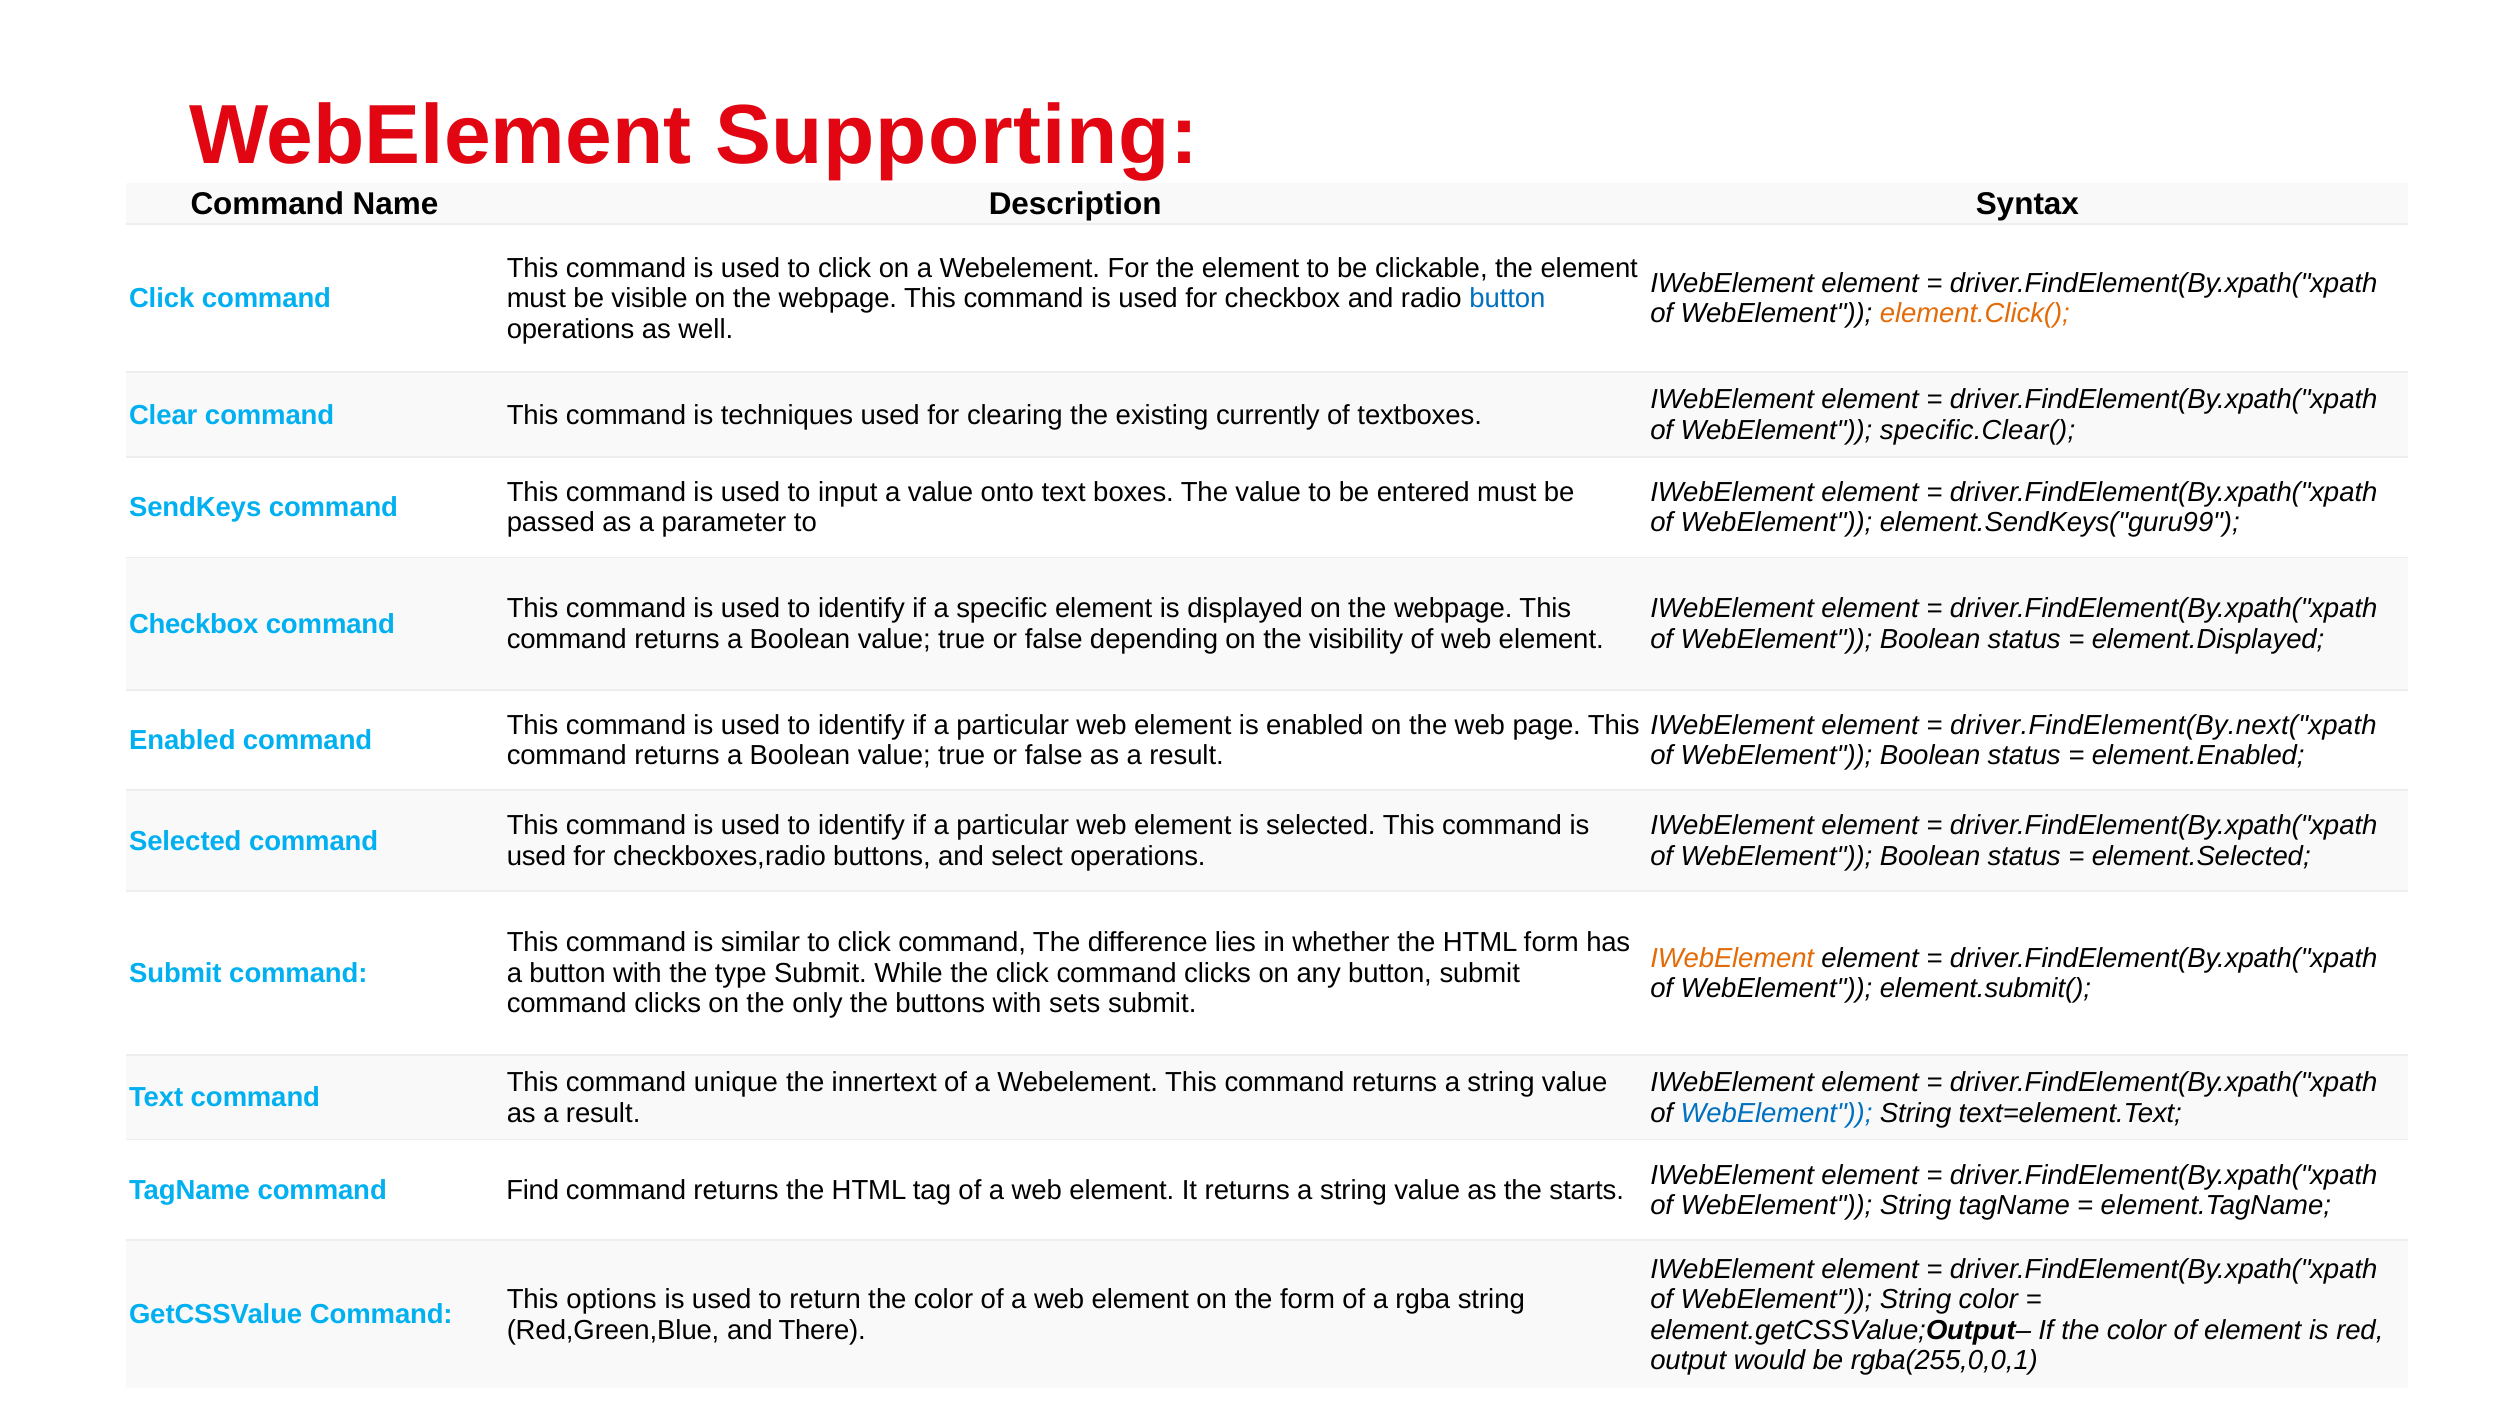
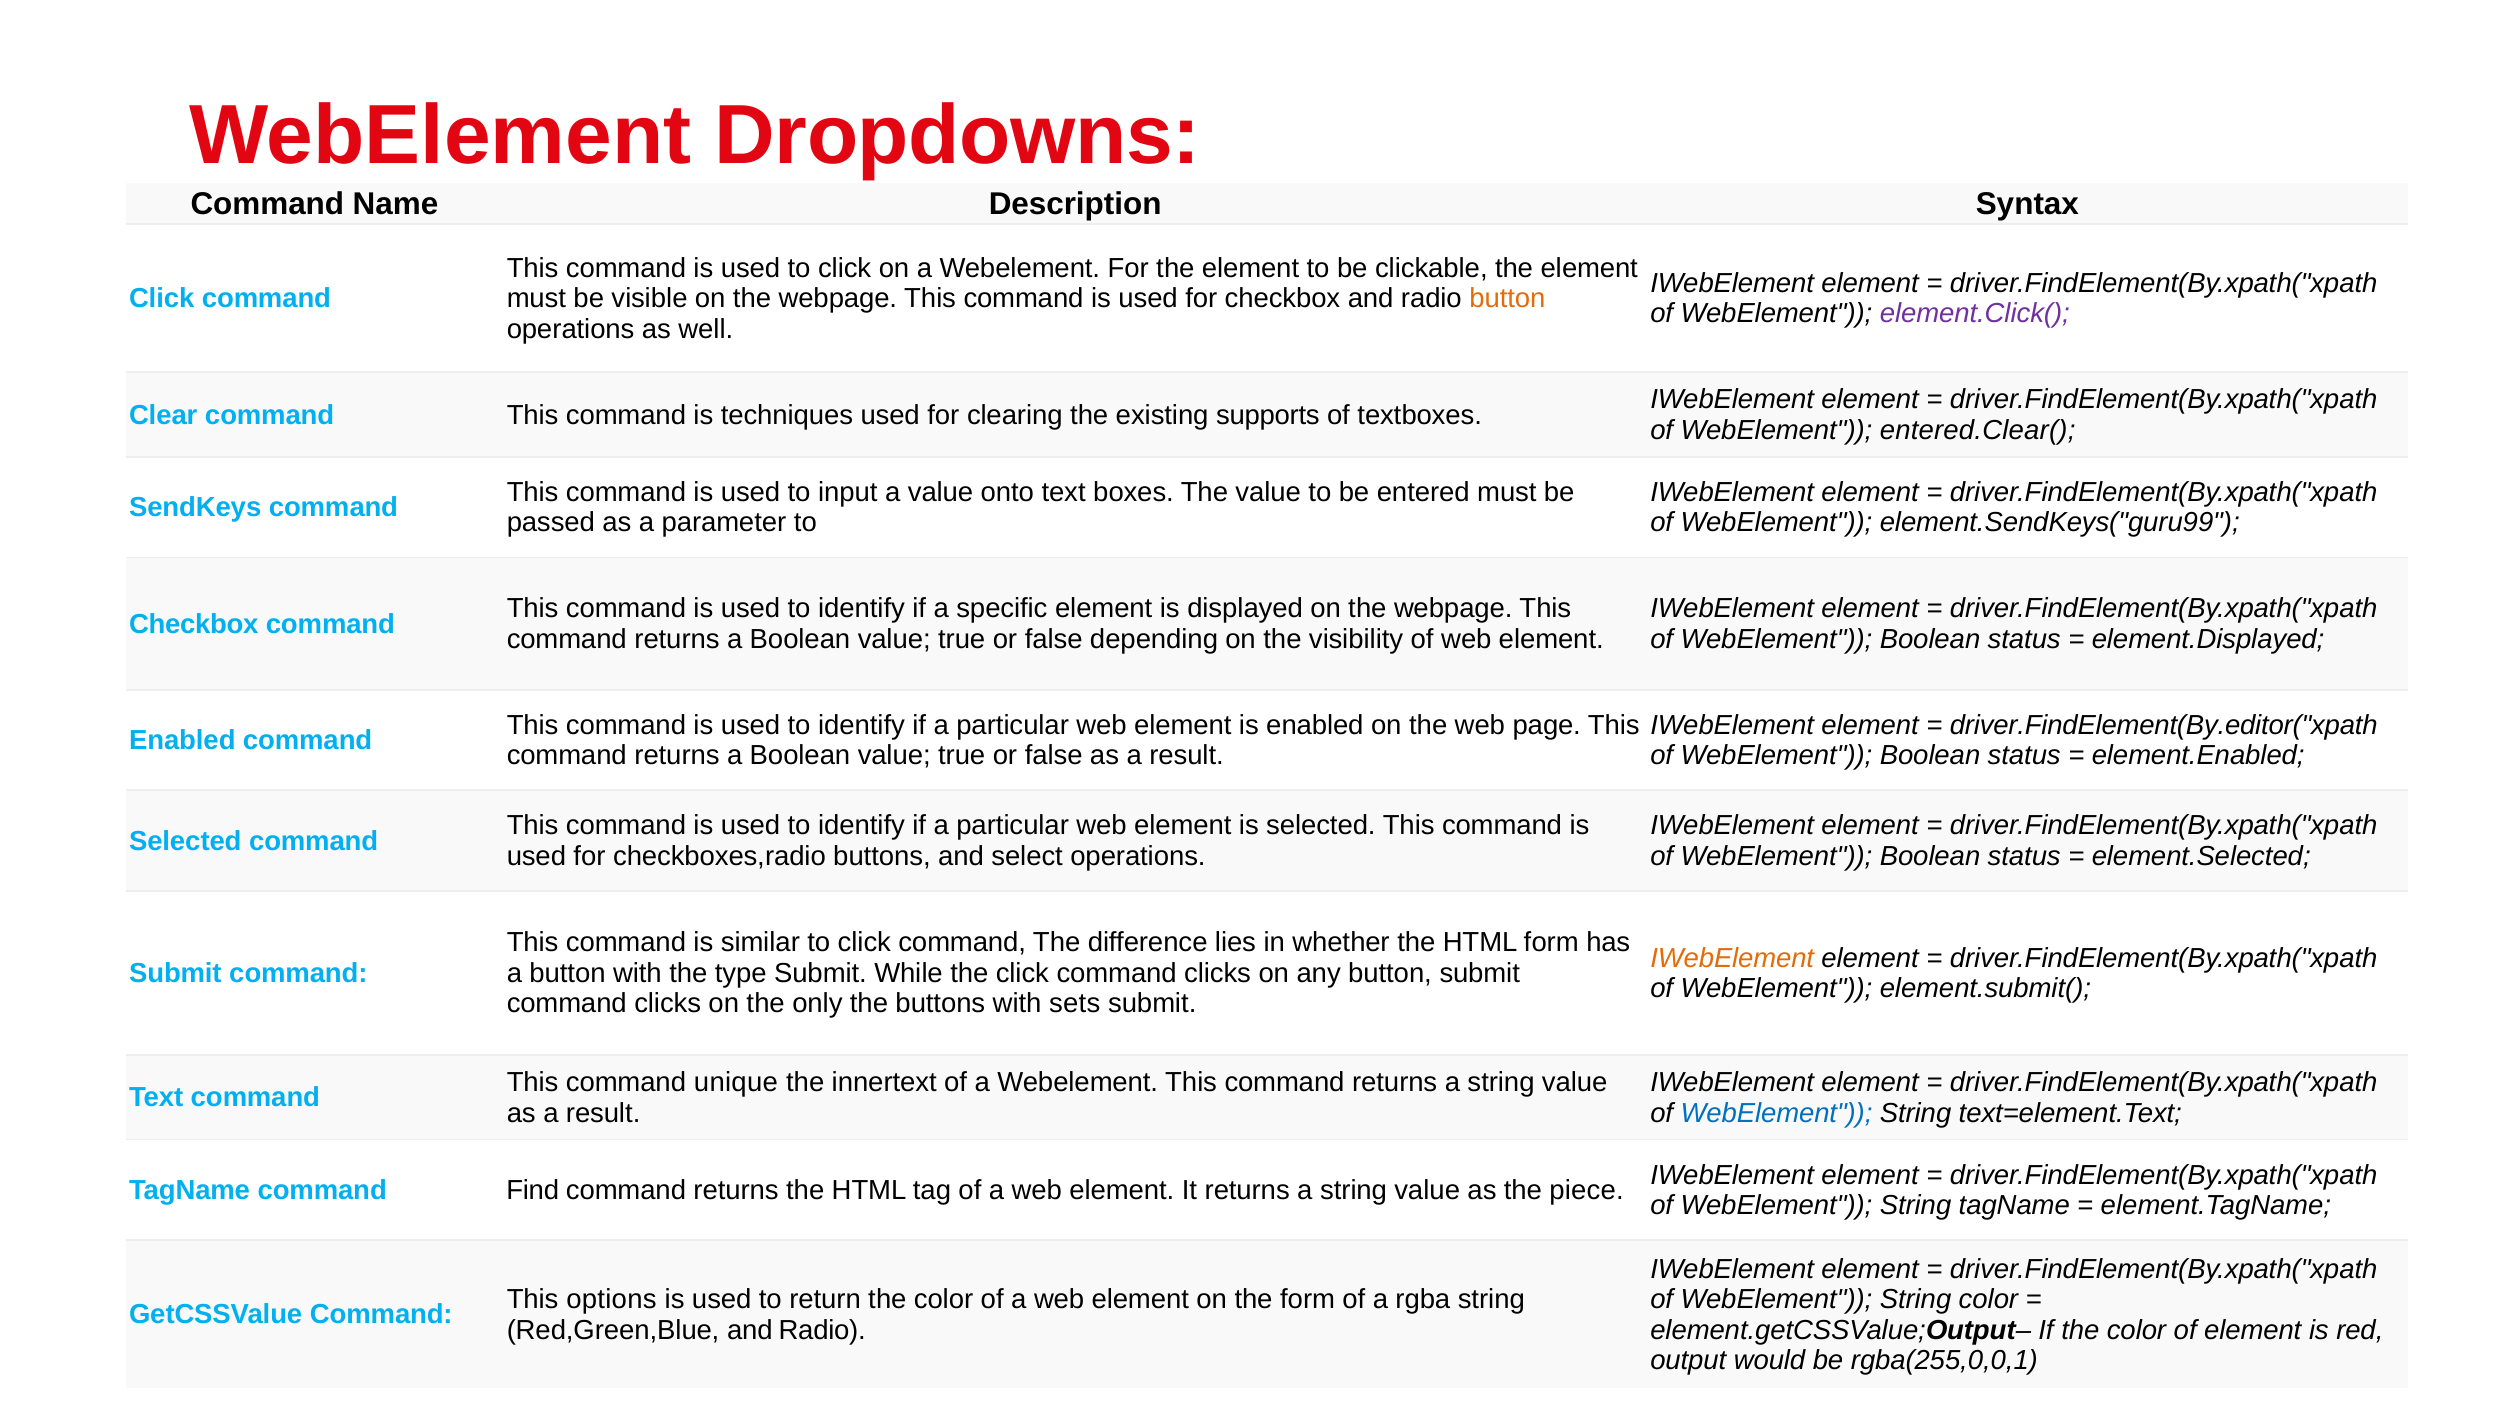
Supporting: Supporting -> Dropdowns (957, 136)
button colour: blue -> orange (1507, 299)
element.Click( colour: orange -> purple (1975, 314)
currently: currently -> supports (1268, 415)
specific.Clear(: specific.Clear( -> entered.Clear( (1978, 430)
driver.FindElement(By.next("xpath: driver.FindElement(By.next("xpath -> driver.FindElement(By.editor("xpath (2164, 725)
starts: starts -> piece (1587, 1191)
Red,Green,Blue and There: There -> Radio (822, 1330)
